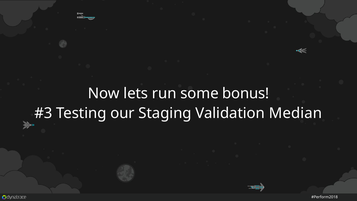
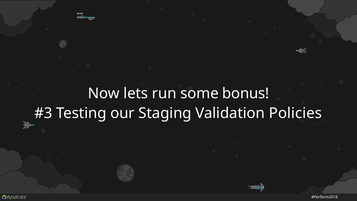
Median: Median -> Policies (295, 113)
